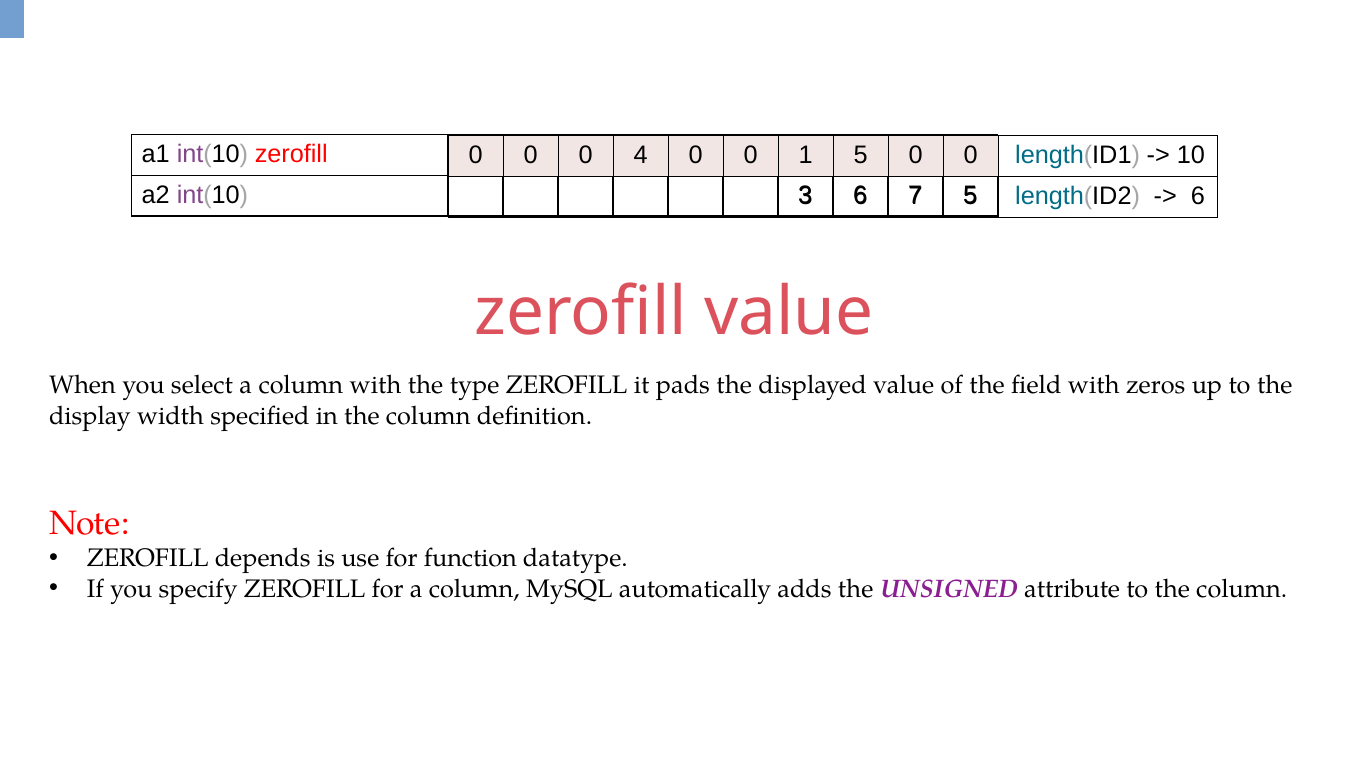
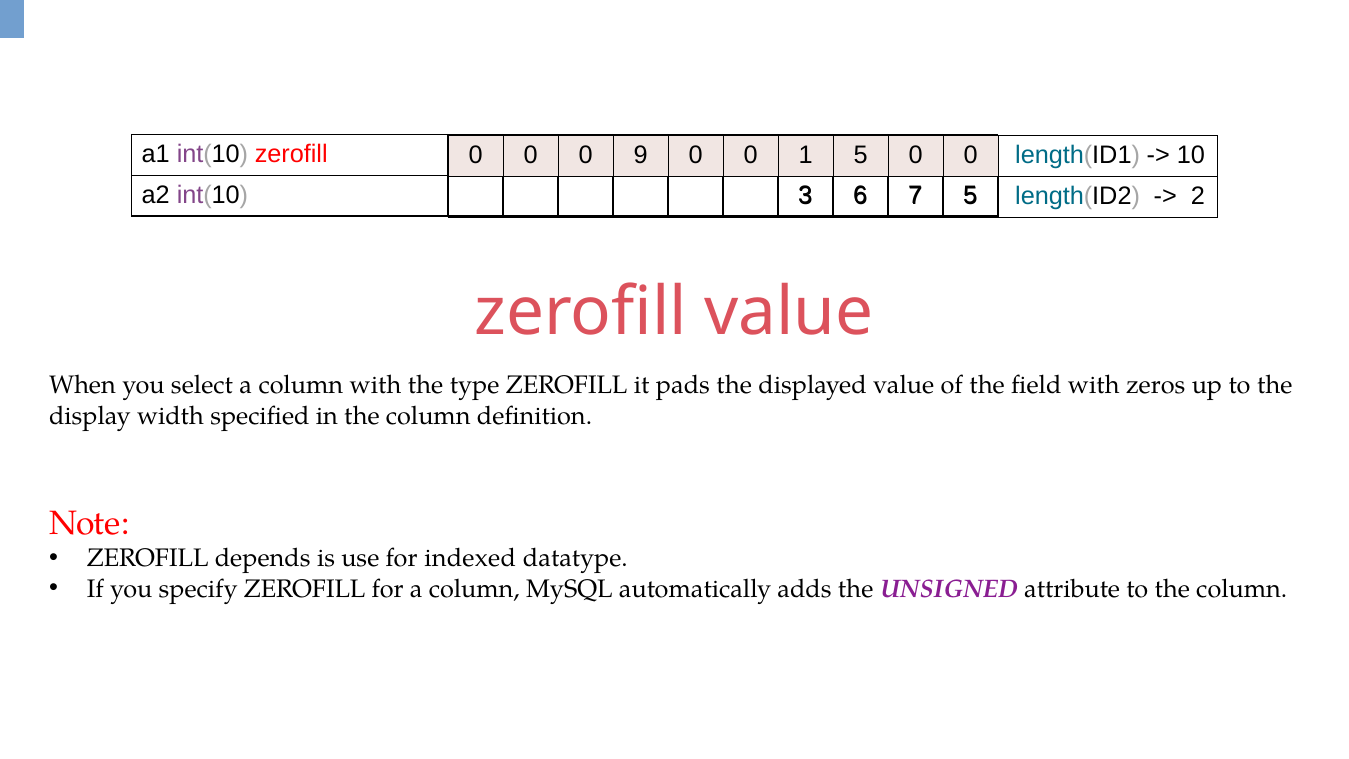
4: 4 -> 9 (641, 155)
6: 6 -> 2 (1198, 196)
function: function -> indexed (470, 558)
